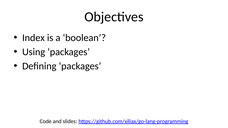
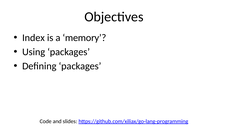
boolean: boolean -> memory (84, 38)
